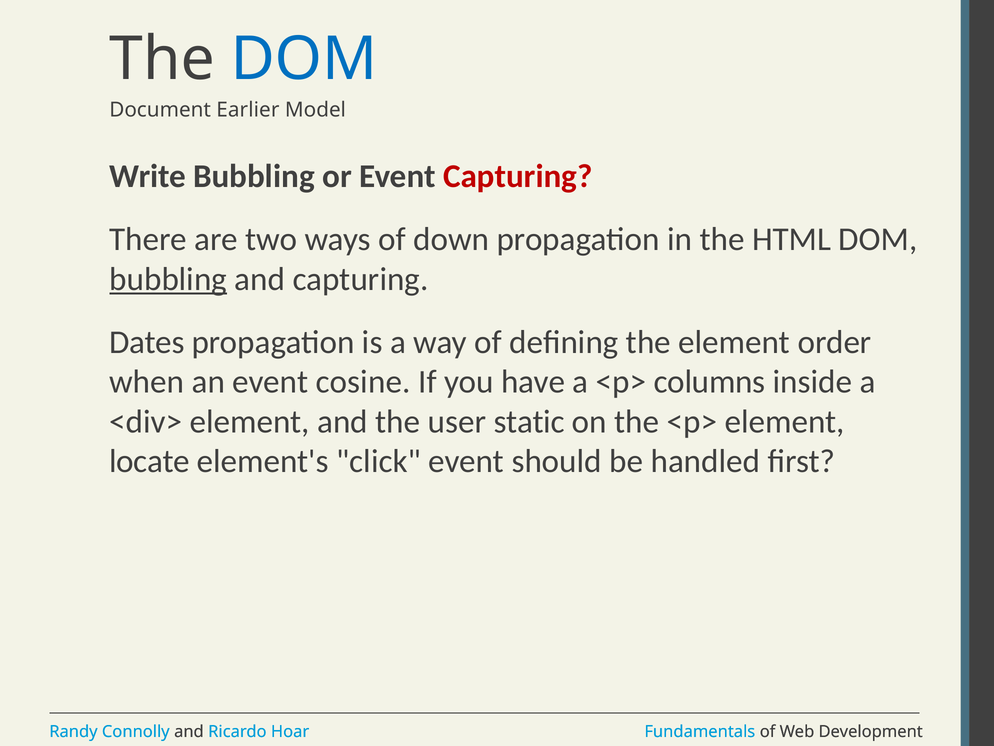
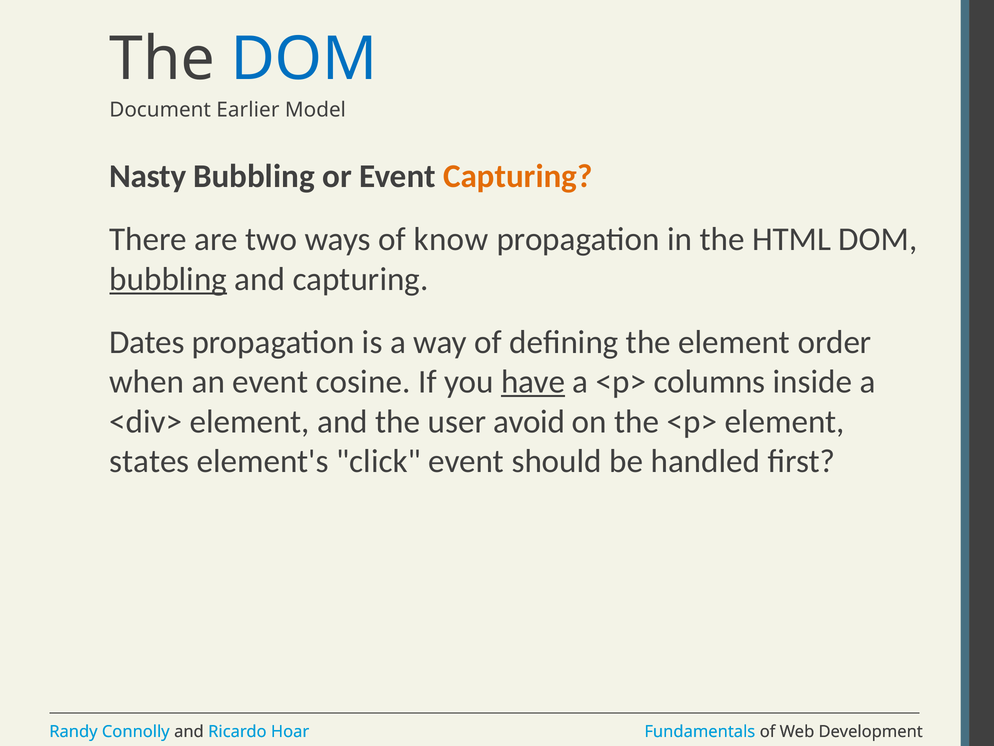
Write: Write -> Nasty (148, 176)
Capturing colour: red -> orange (518, 176)
down: down -> know (451, 239)
have underline: none -> present (533, 382)
static: static -> avoid (529, 421)
locate: locate -> states (149, 461)
